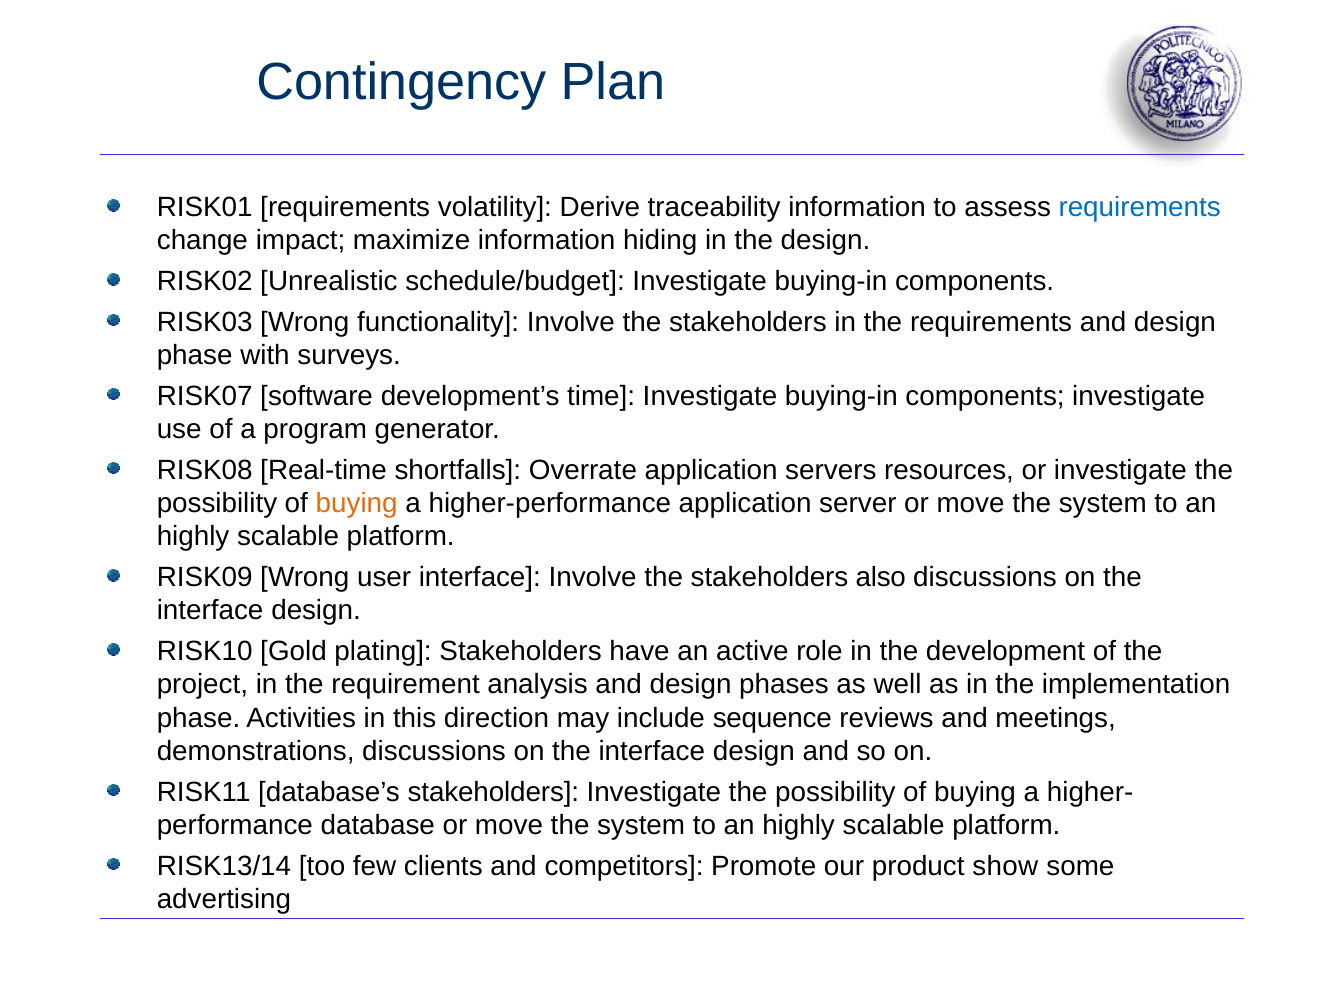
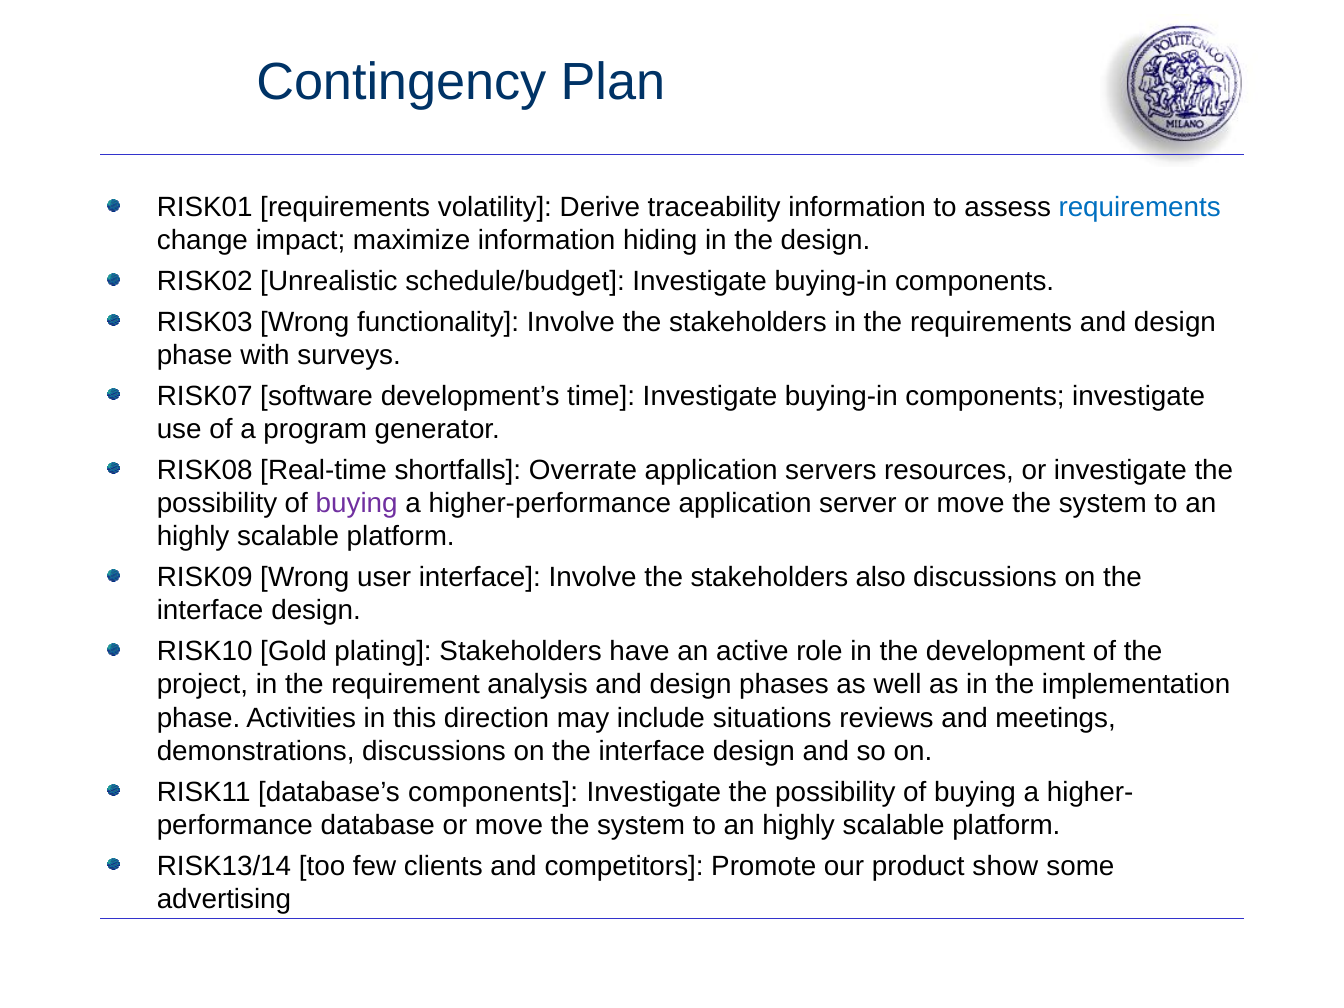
buying colour: orange -> purple (357, 503)
sequence: sequence -> situations (772, 718)
database’s stakeholders: stakeholders -> components (493, 792)
